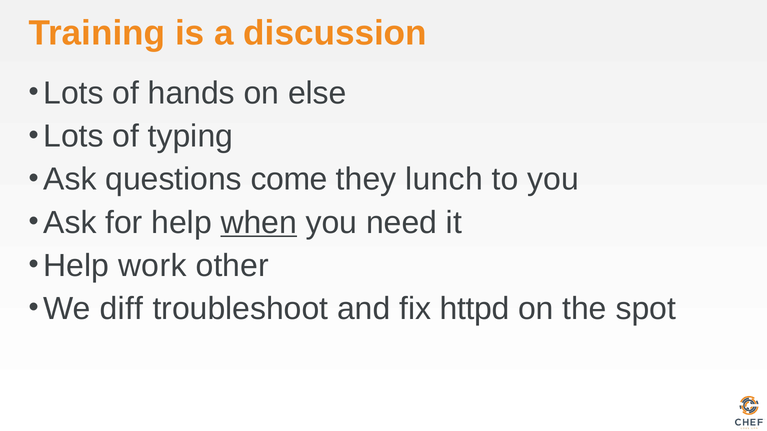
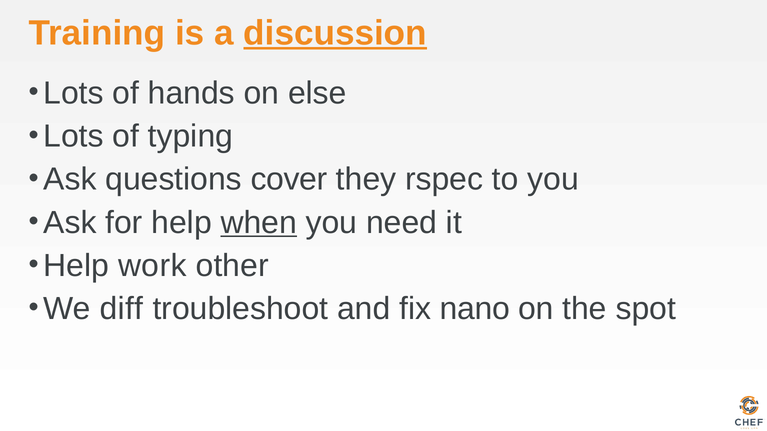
discussion underline: none -> present (335, 33)
come: come -> cover (289, 180)
lunch: lunch -> rspec (444, 180)
httpd: httpd -> nano (475, 309)
